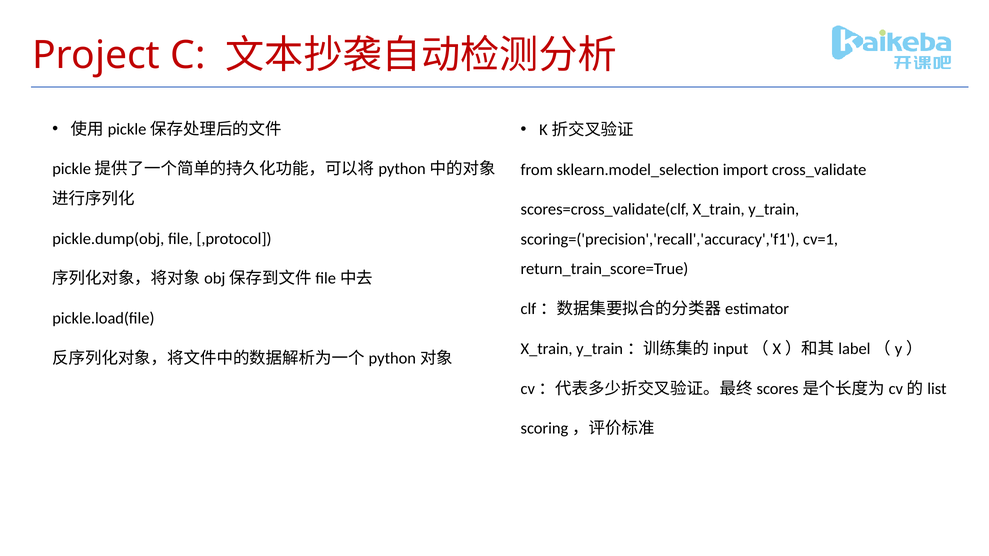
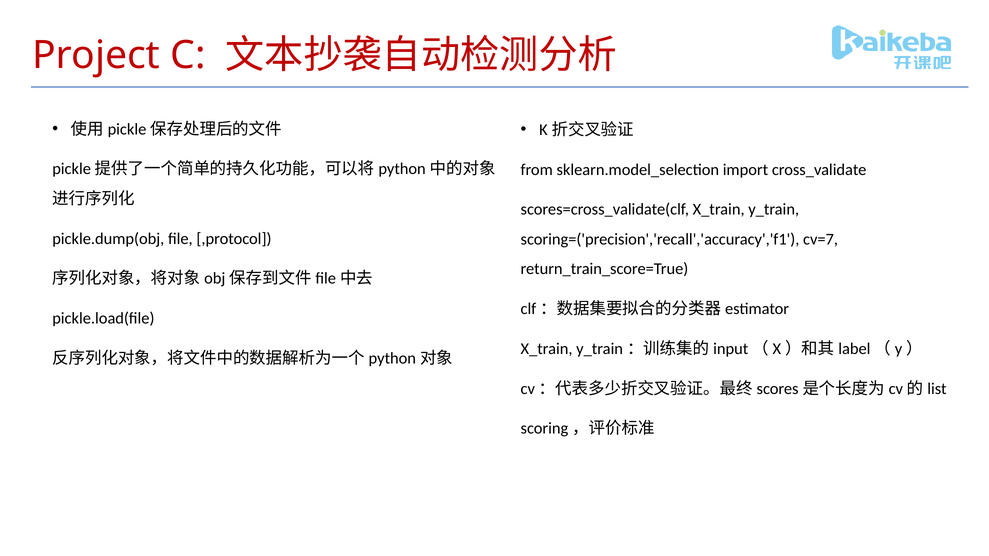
cv=1: cv=1 -> cv=7 (821, 239)
